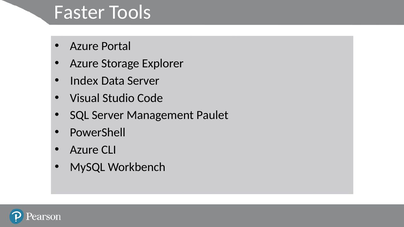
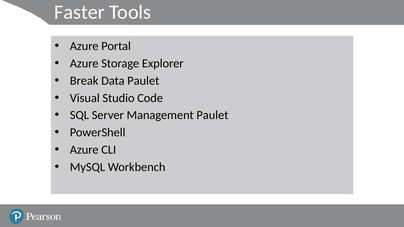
Index: Index -> Break (84, 81)
Data Server: Server -> Paulet (143, 81)
